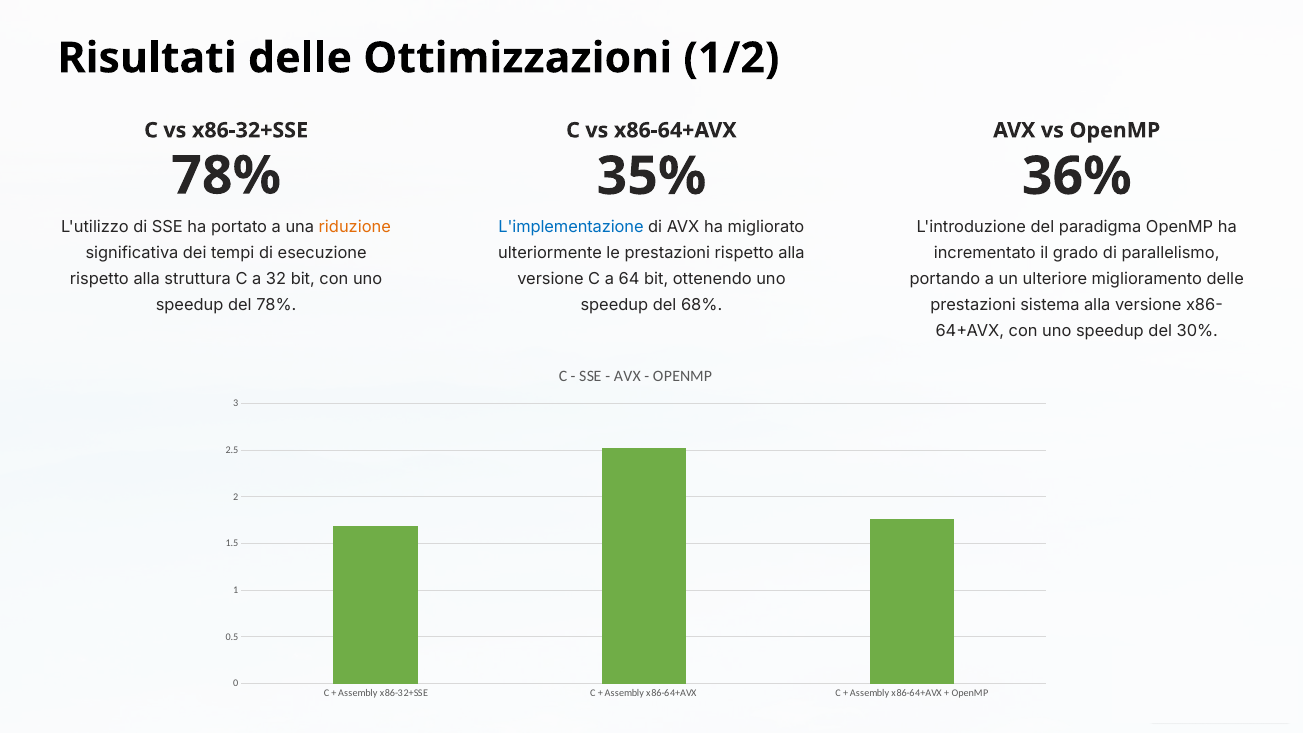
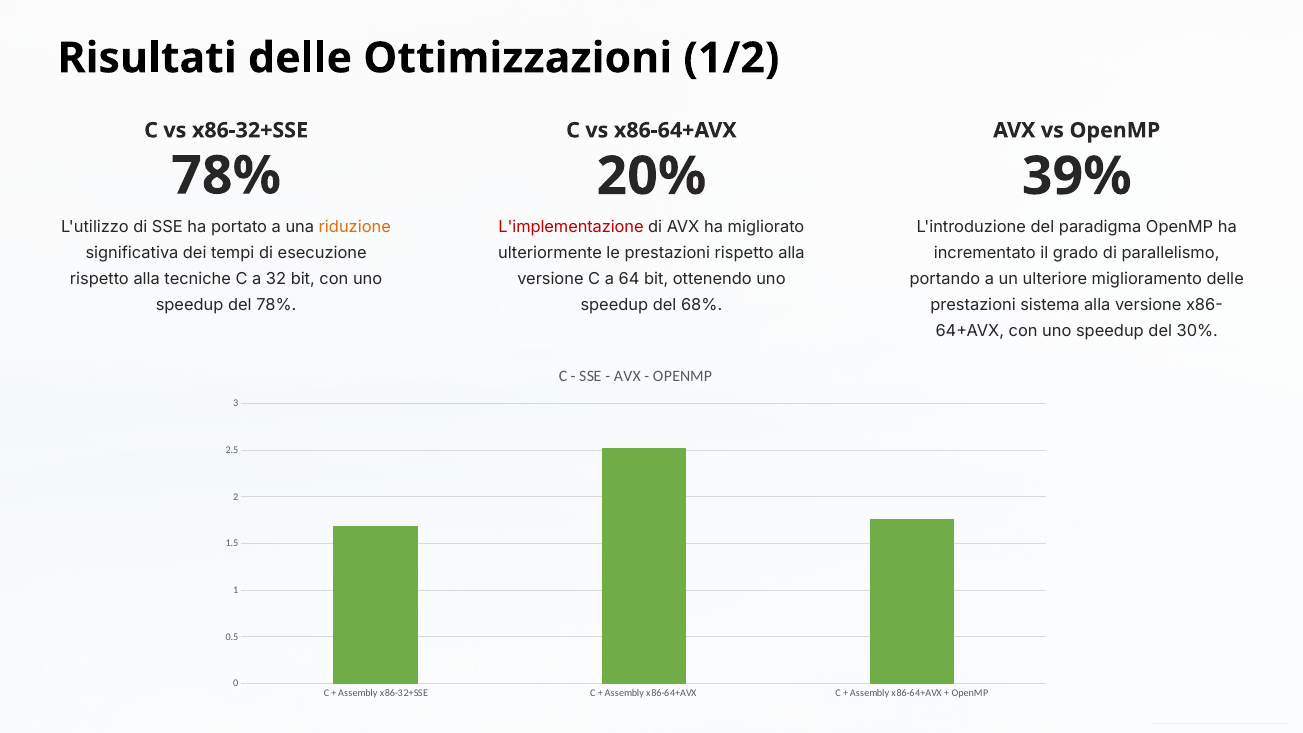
35%: 35% -> 20% (651, 176)
36%: 36% -> 39% (1077, 176)
L'implementazione colour: blue -> red (571, 227)
struttura: struttura -> tecniche (198, 279)
